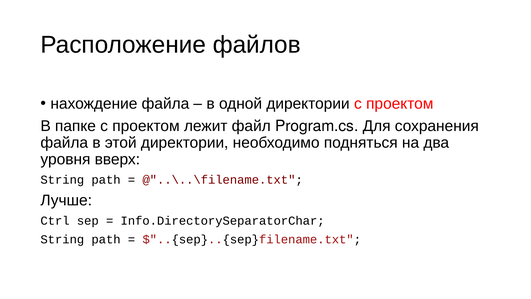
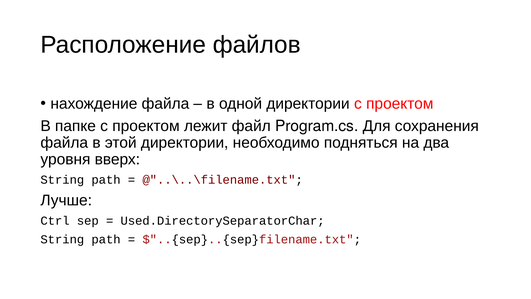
Info.DirectorySeparatorChar: Info.DirectorySeparatorChar -> Used.DirectorySeparatorChar (223, 221)
